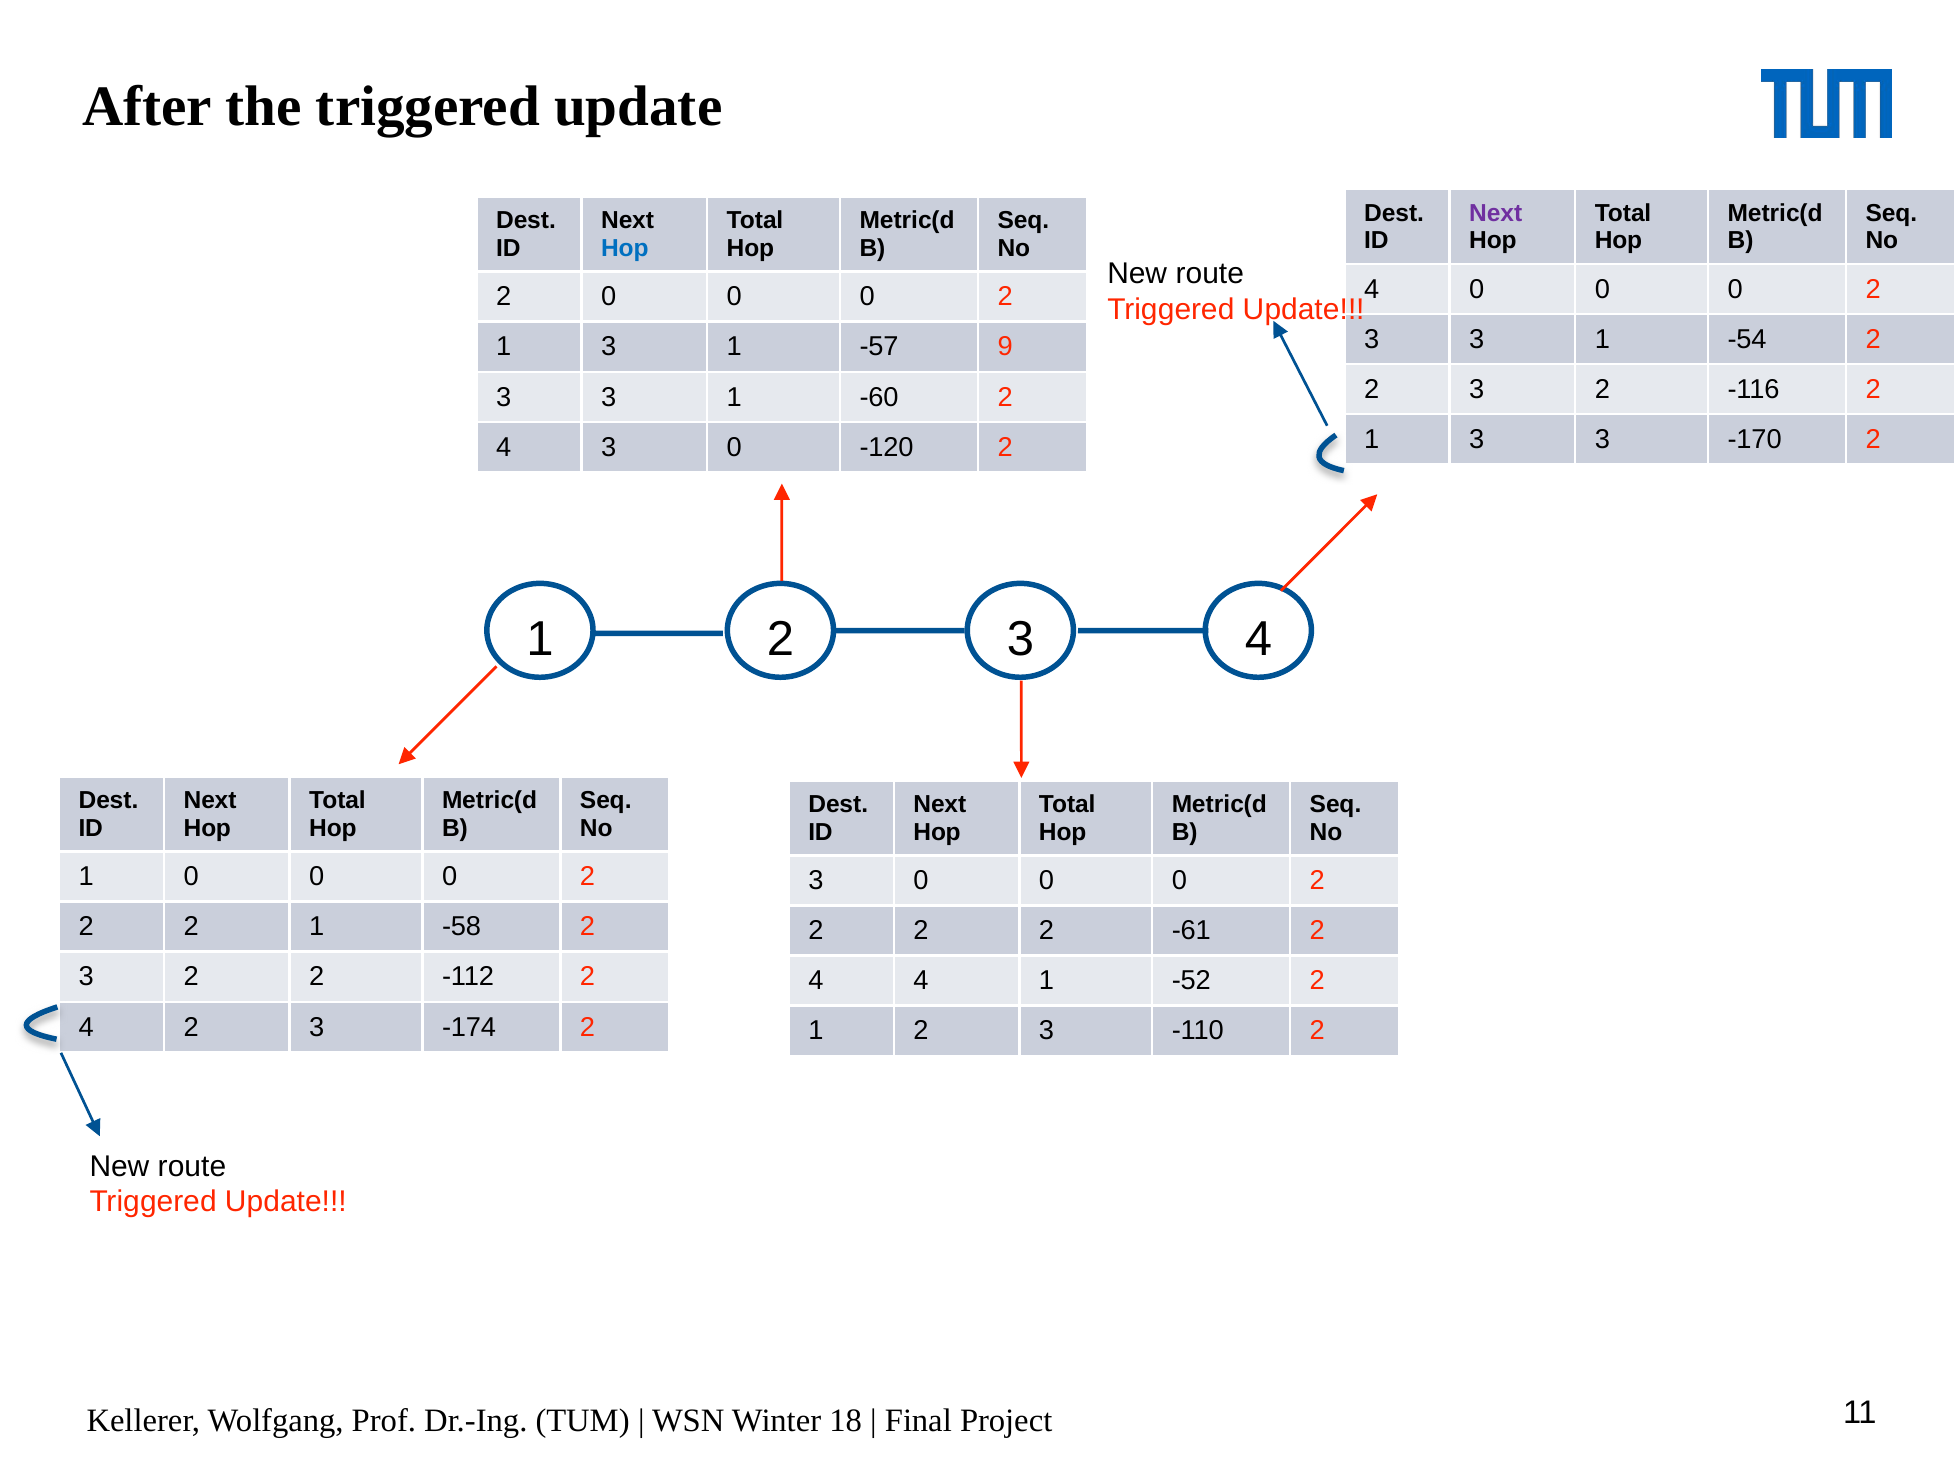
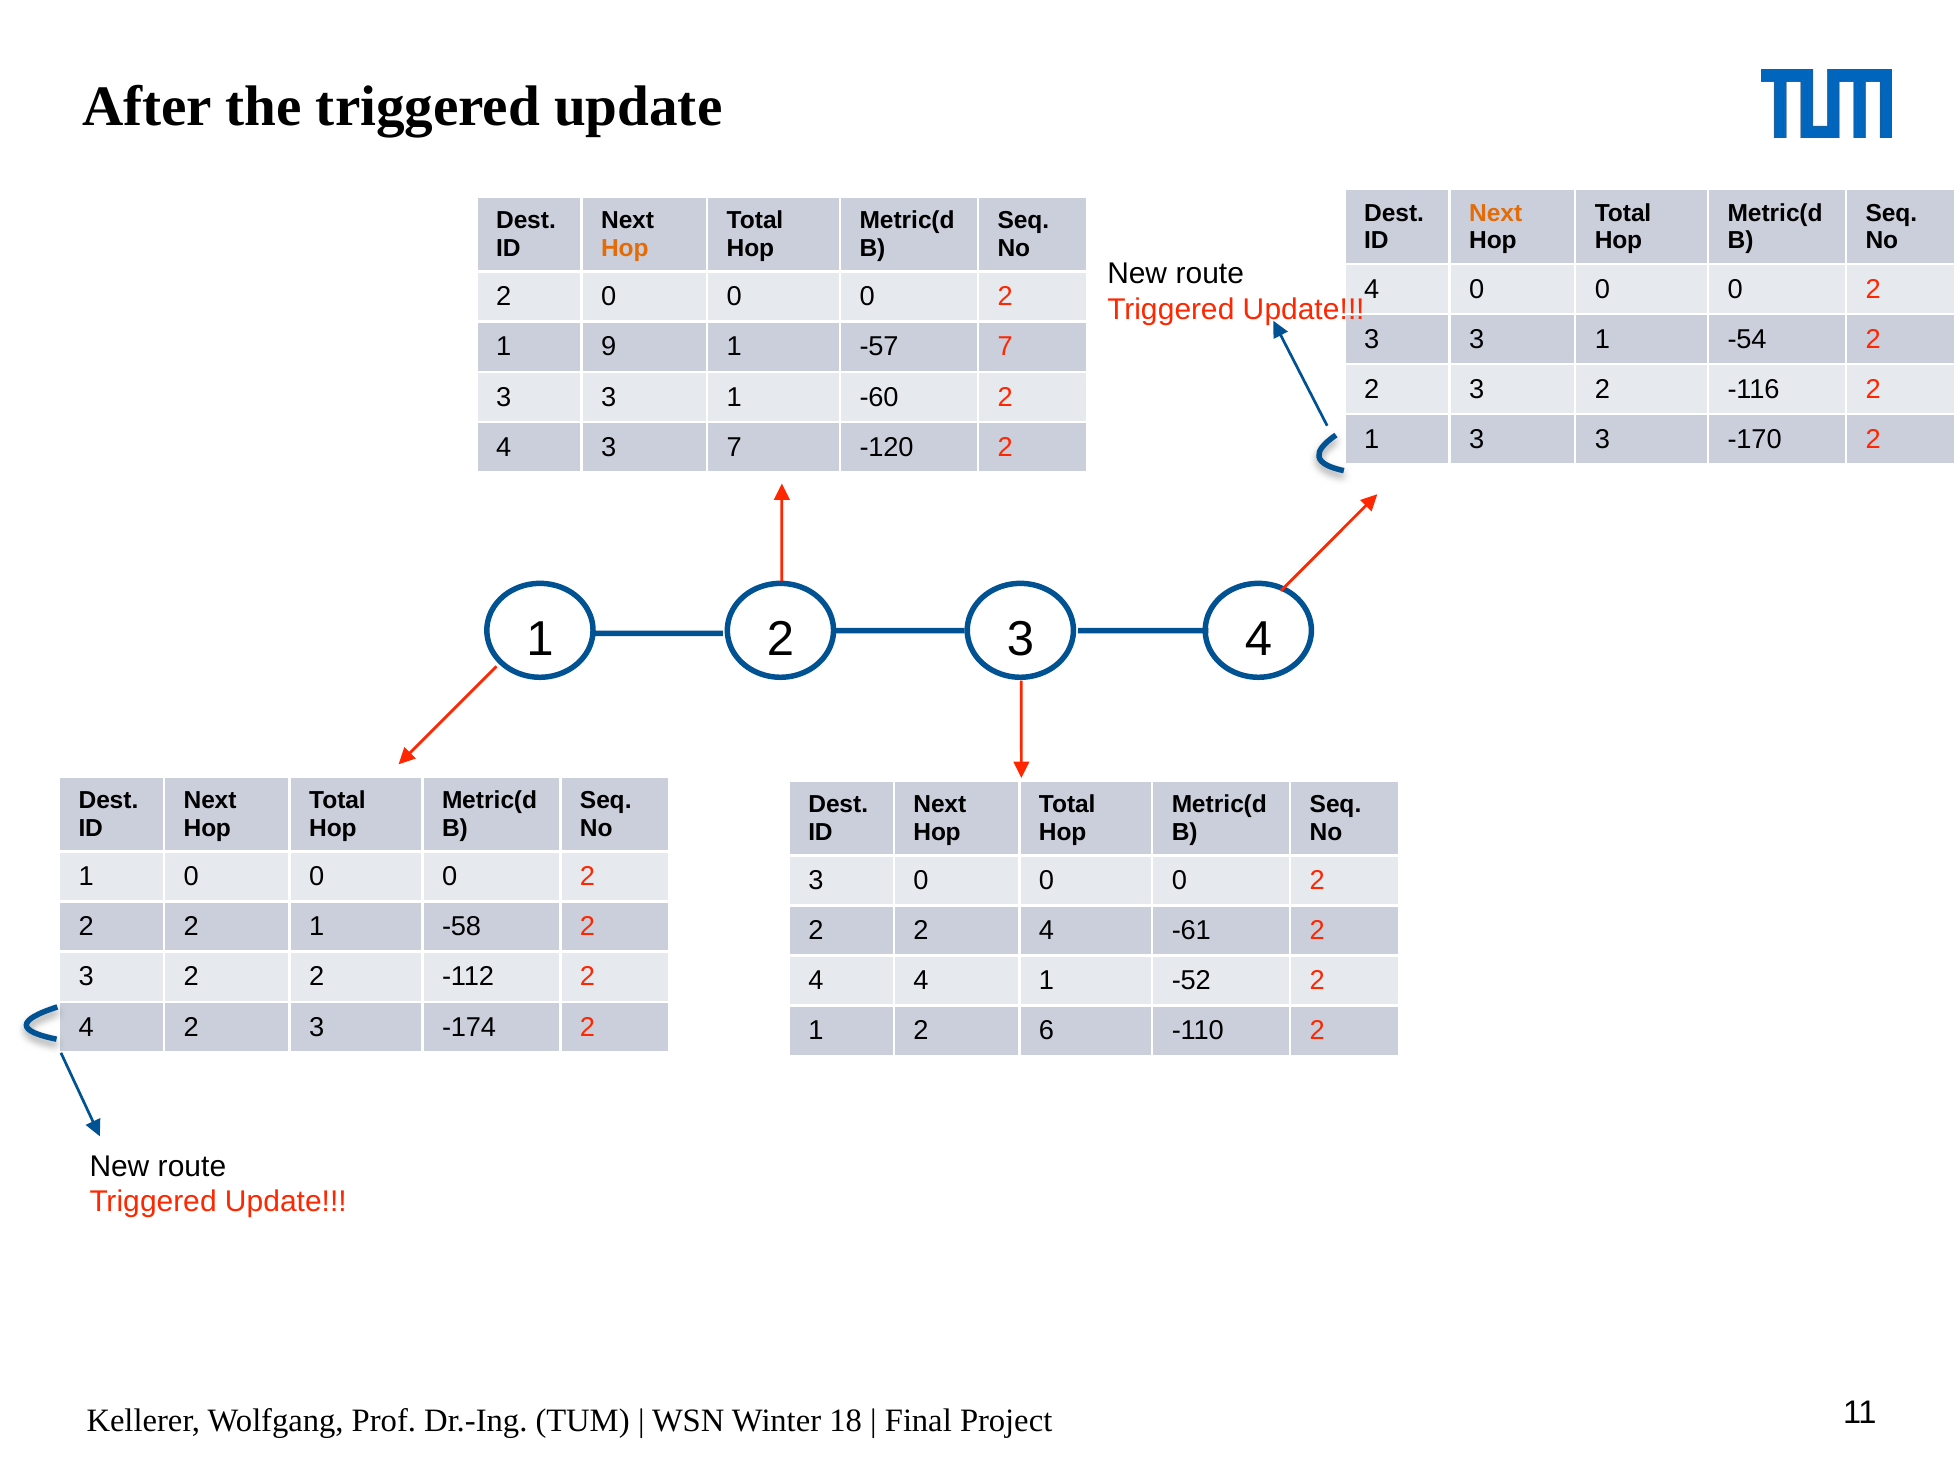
Next colour: purple -> orange (1496, 213)
Hop colour: blue -> orange (625, 248)
3: 3 -> 9 (609, 347)
-57 9: 9 -> 7 (1005, 347)
4 3 0: 0 -> 7 (734, 447)
2: 2 -> 4 (1047, 931)
3: 3 -> 6 (1047, 1031)
